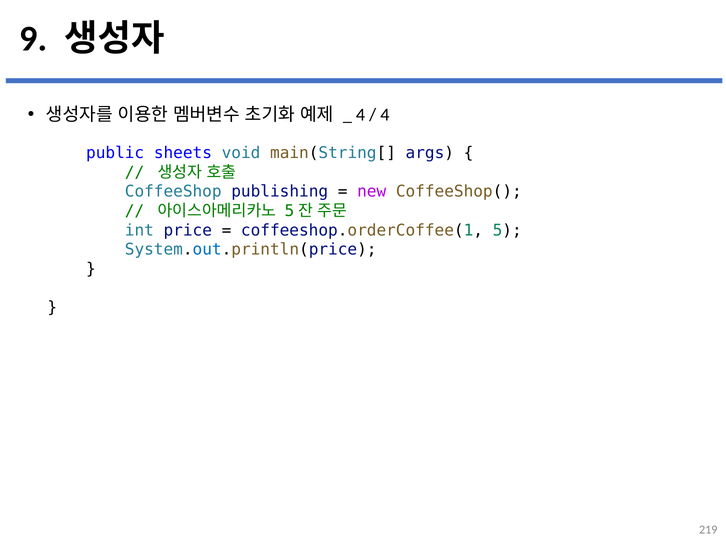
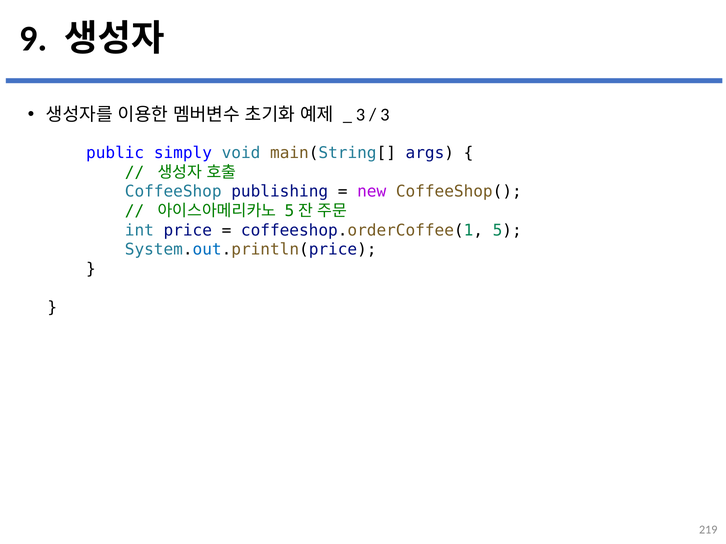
4: 4 -> 3 (361, 115)
4: 4 -> 3 (385, 115)
sheets: sheets -> simply (183, 153)
